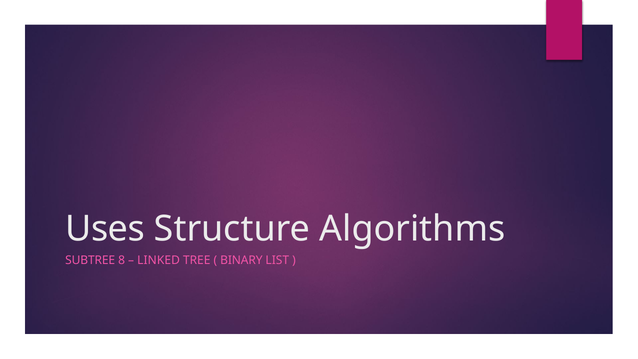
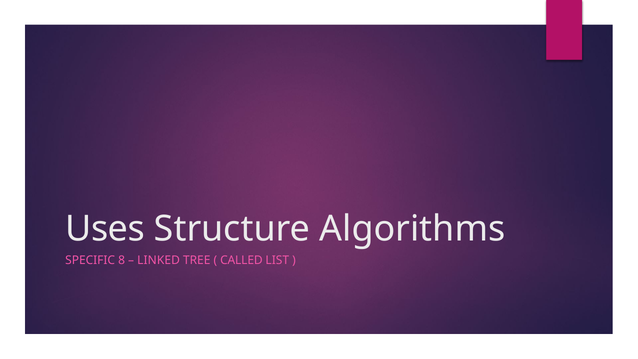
SUBTREE: SUBTREE -> SPECIFIC (90, 260)
BINARY: BINARY -> CALLED (241, 260)
